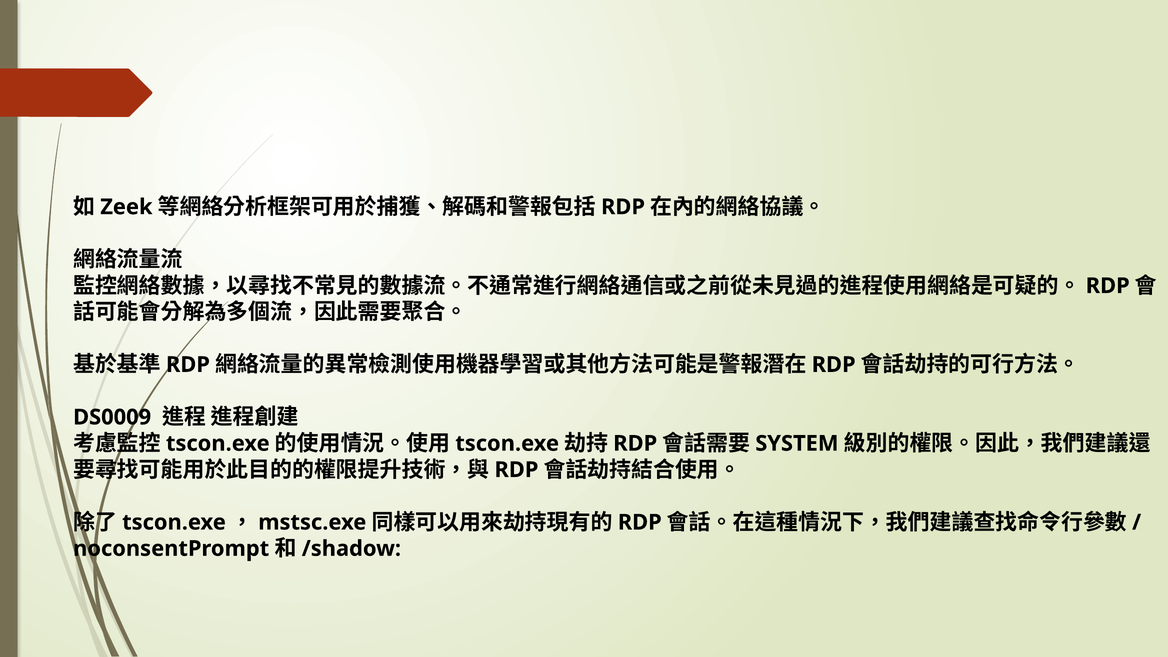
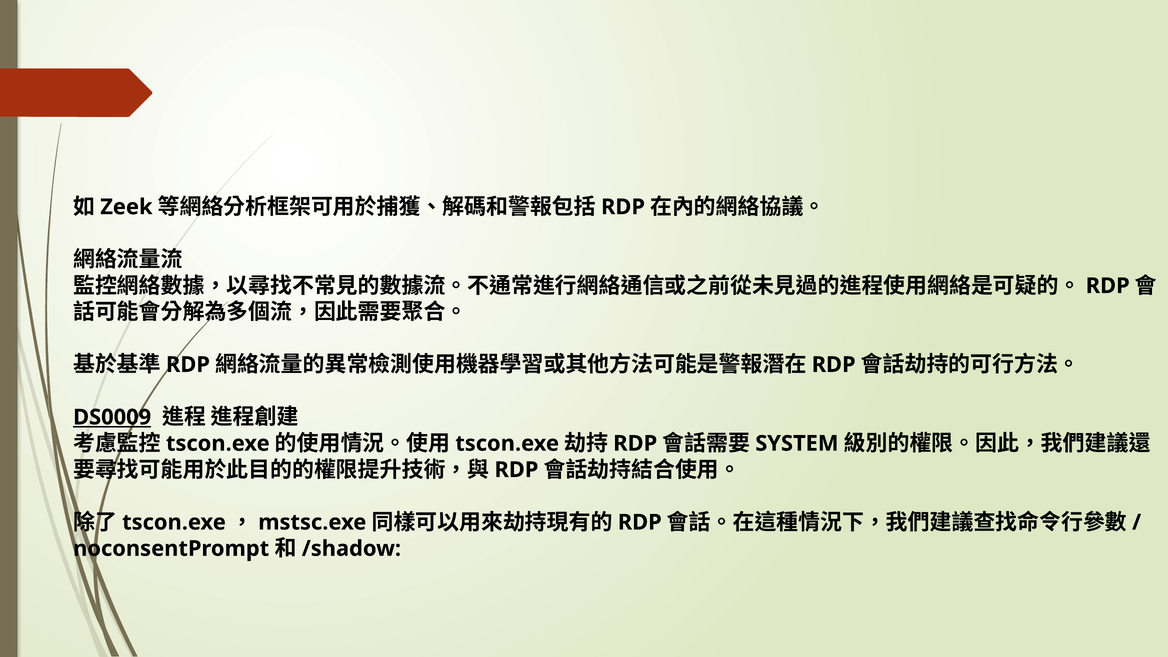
DS0009 underline: none -> present (112, 417)
